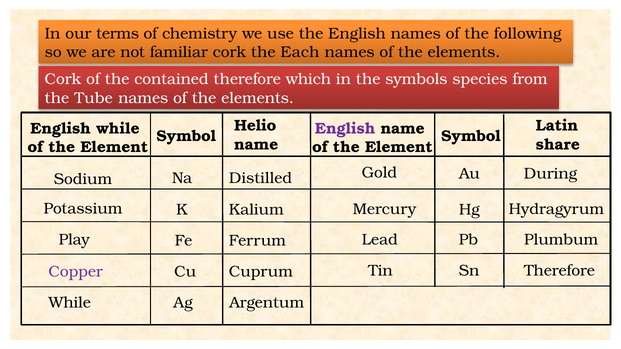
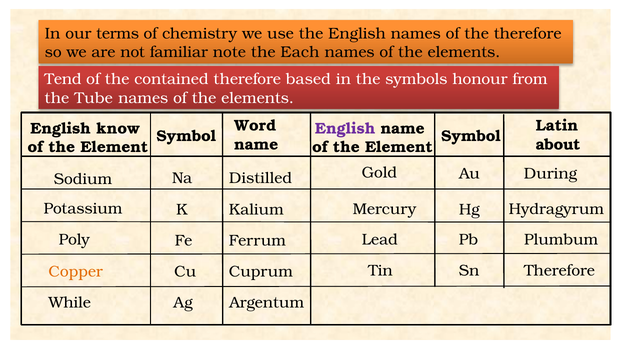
the following: following -> therefore (528, 34)
familiar cork: cork -> note (229, 52)
Cork: Cork -> Tend (63, 79)
which: which -> based (308, 79)
species: species -> honour (480, 79)
Helio: Helio -> Word (255, 126)
English while: while -> know (118, 129)
share: share -> about (558, 145)
Play: Play -> Poly (74, 240)
Copper colour: purple -> orange (76, 272)
